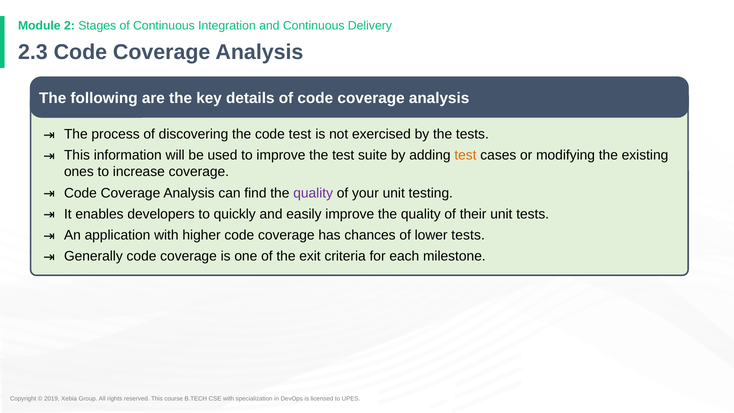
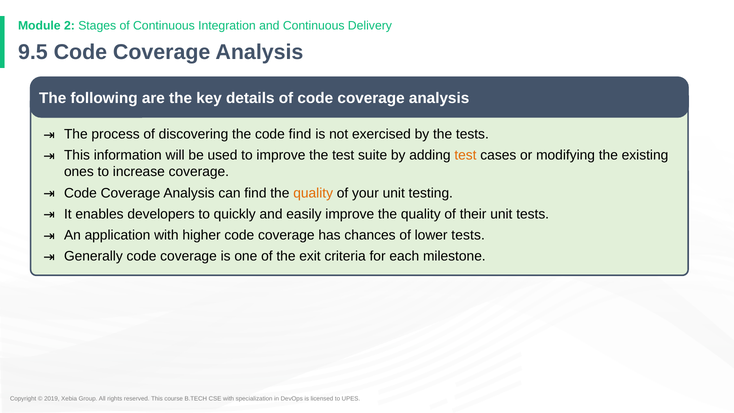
2.3: 2.3 -> 9.5 (33, 52)
code test: test -> find (300, 134)
quality colour: purple -> orange (313, 193)
